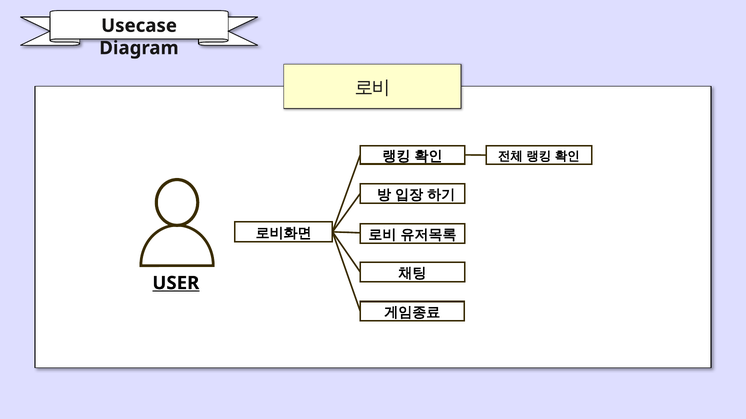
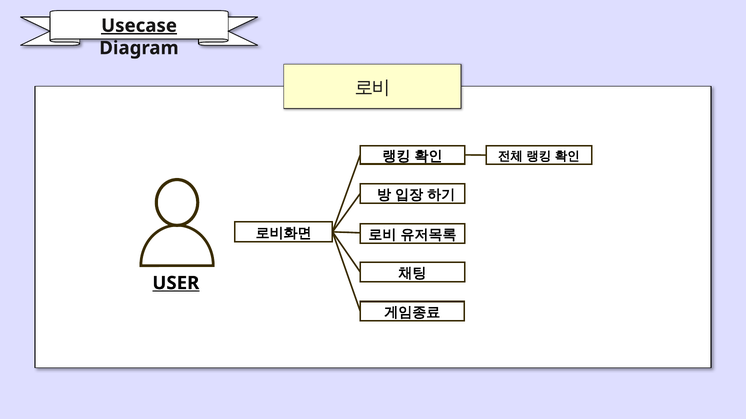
Usecase underline: none -> present (139, 26)
